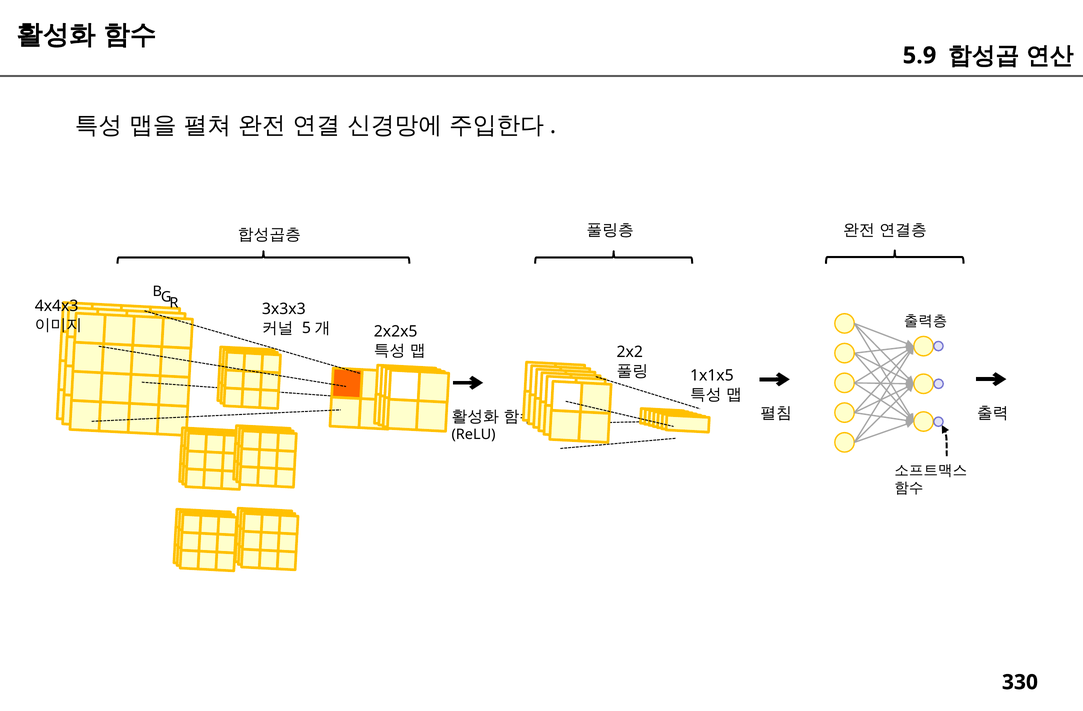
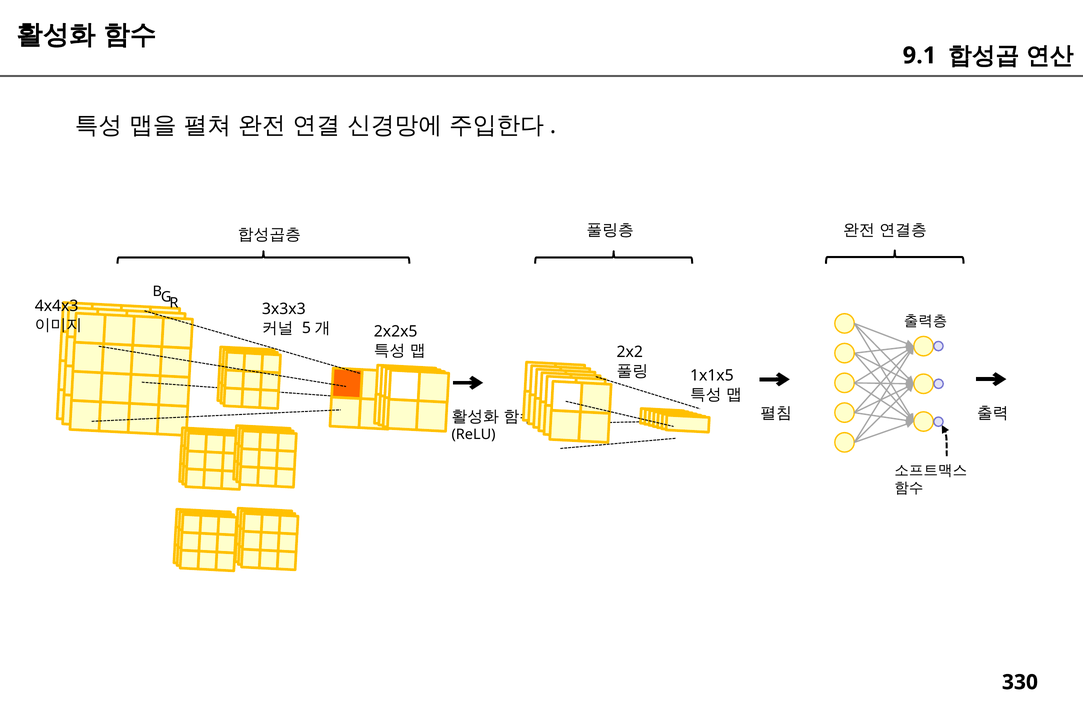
5.9: 5.9 -> 9.1 (919, 56)
